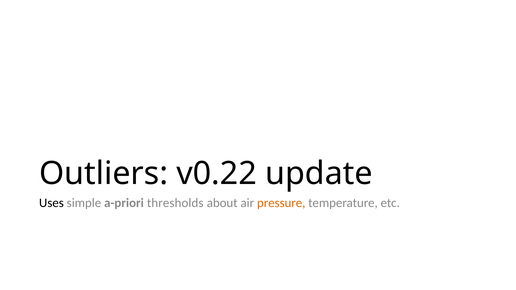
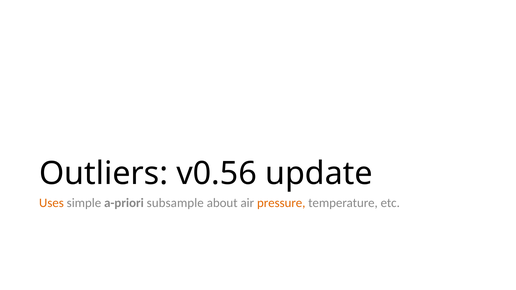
v0.22: v0.22 -> v0.56 (217, 174)
Uses colour: black -> orange (51, 203)
thresholds: thresholds -> subsample (175, 203)
